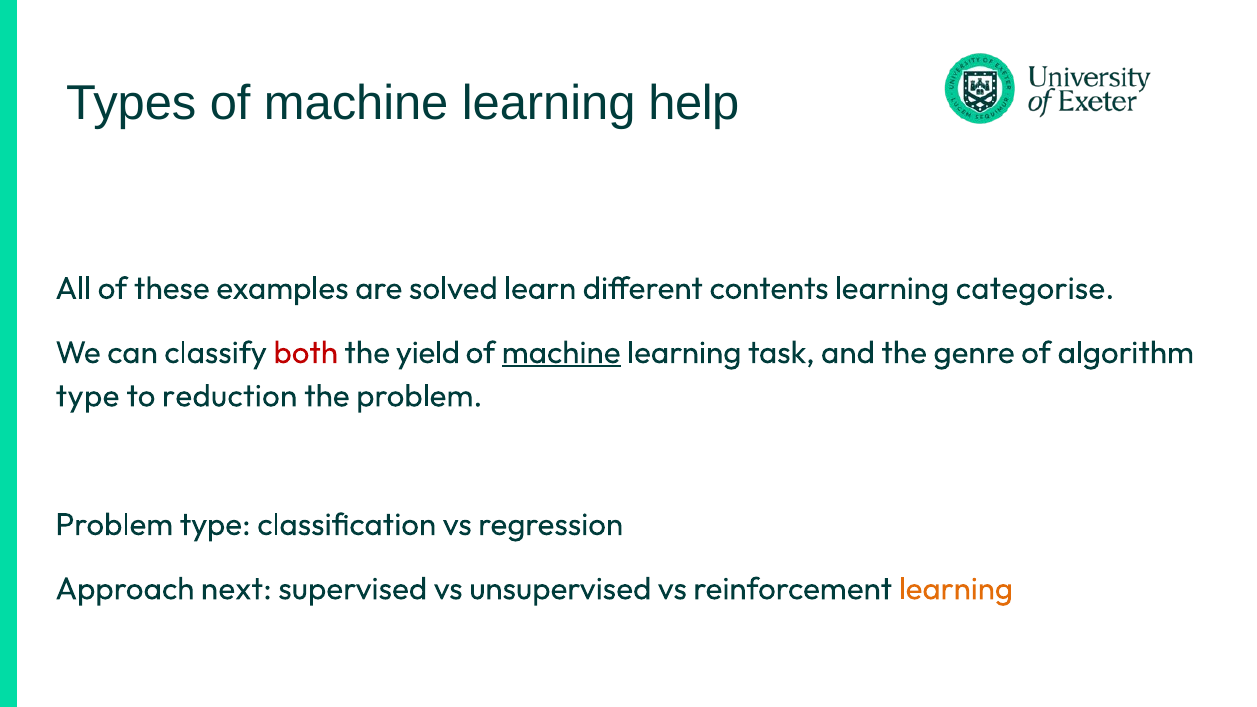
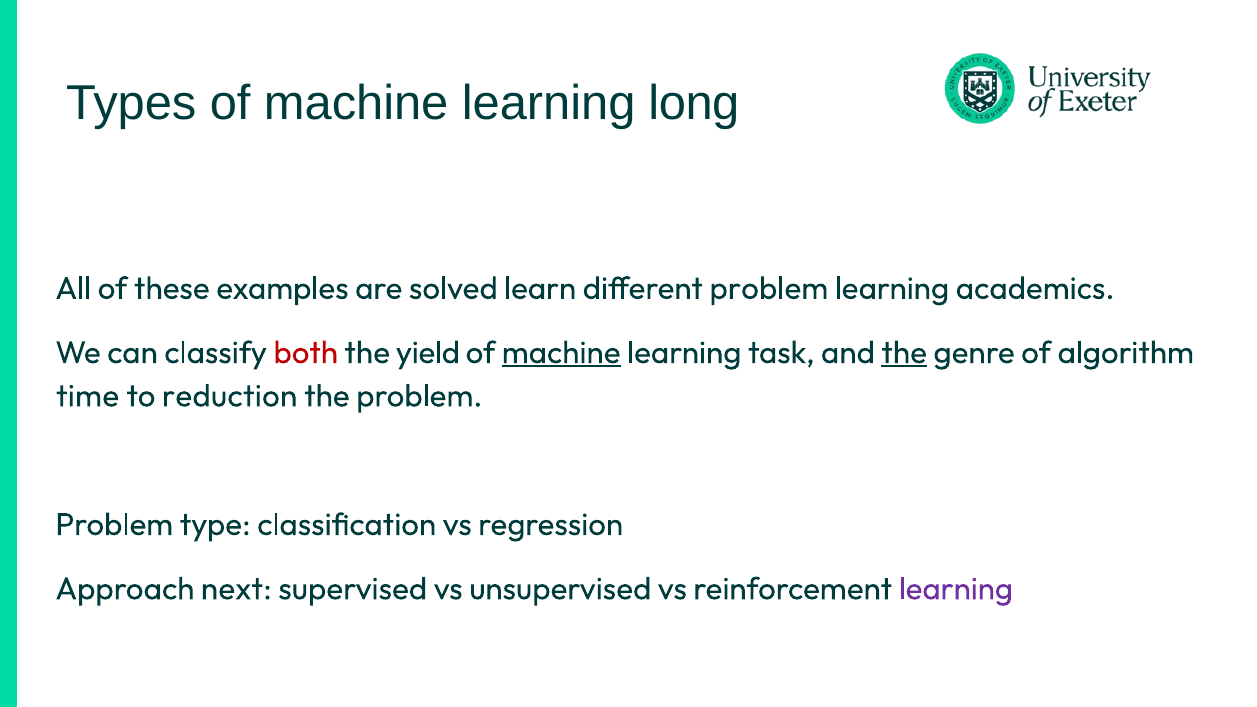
help: help -> long (694, 104)
different contents: contents -> problem (769, 288)
categorise: categorise -> academics (1035, 288)
the underline: none -> present (904, 353)
type: type -> time (88, 396)
learning colour: orange -> purple (956, 589)
